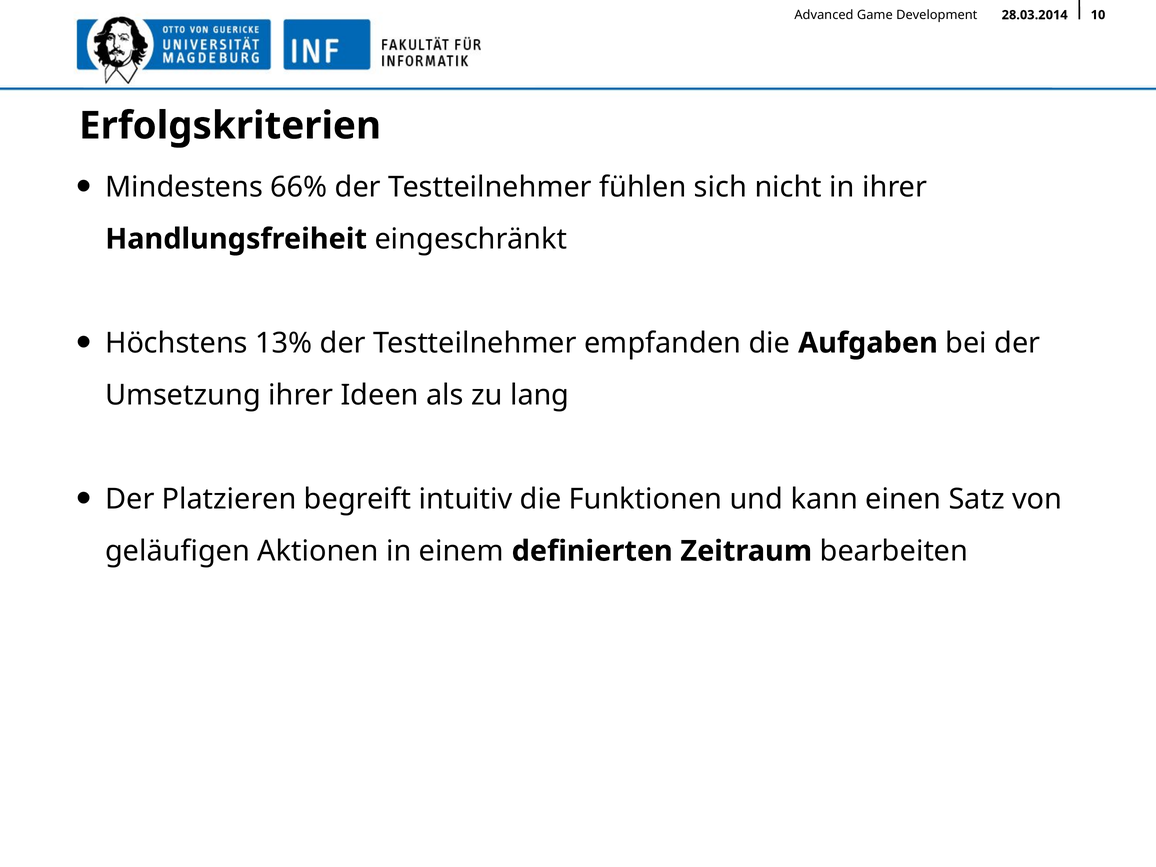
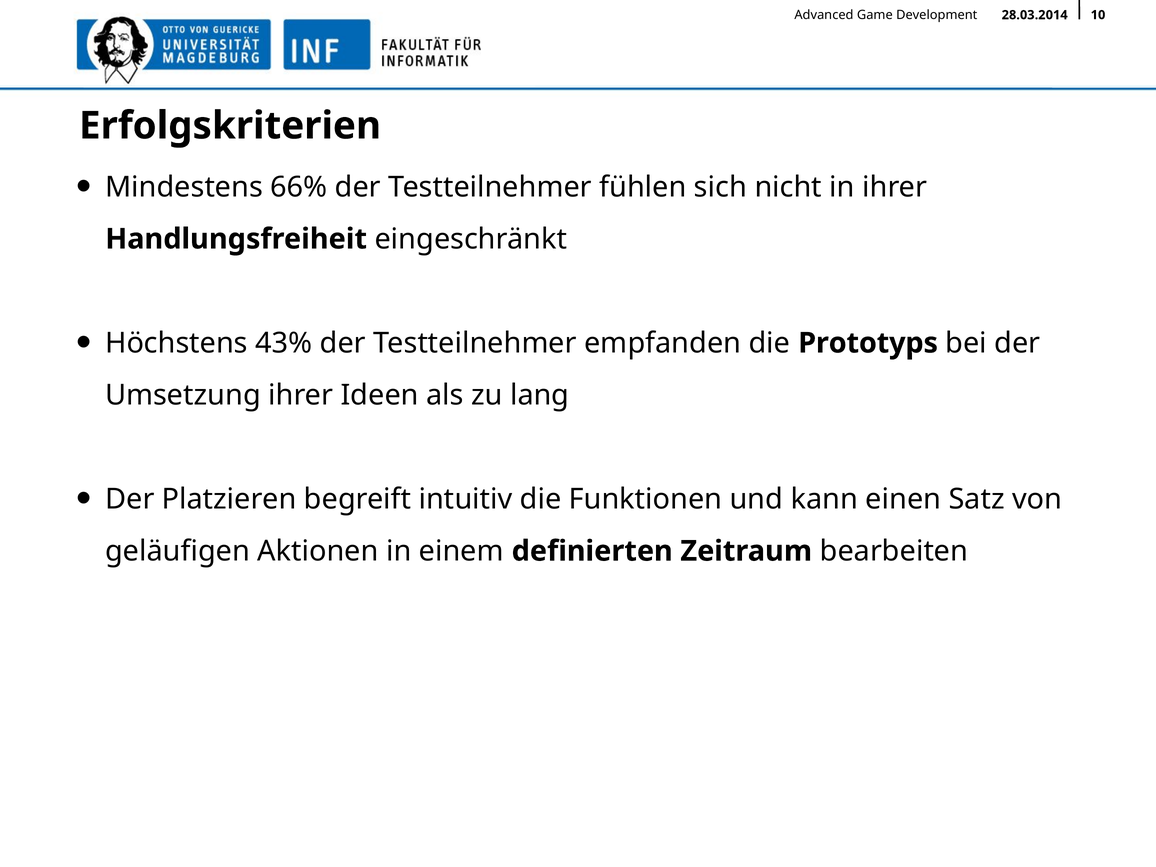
13%: 13% -> 43% (284, 343)
Aufgaben: Aufgaben -> Prototyps (868, 343)
